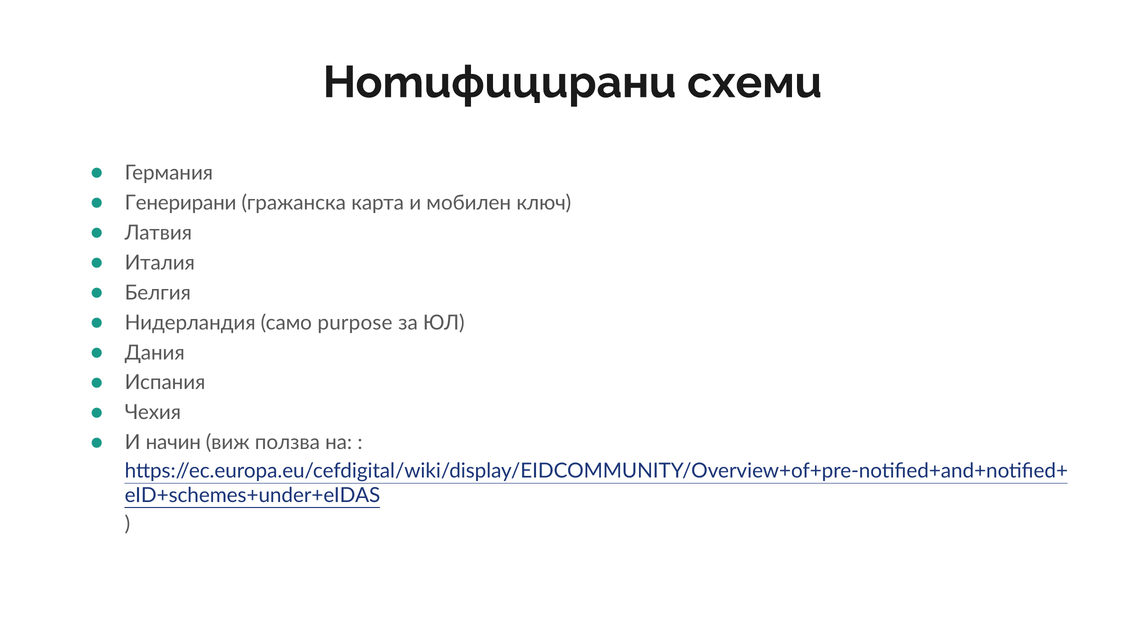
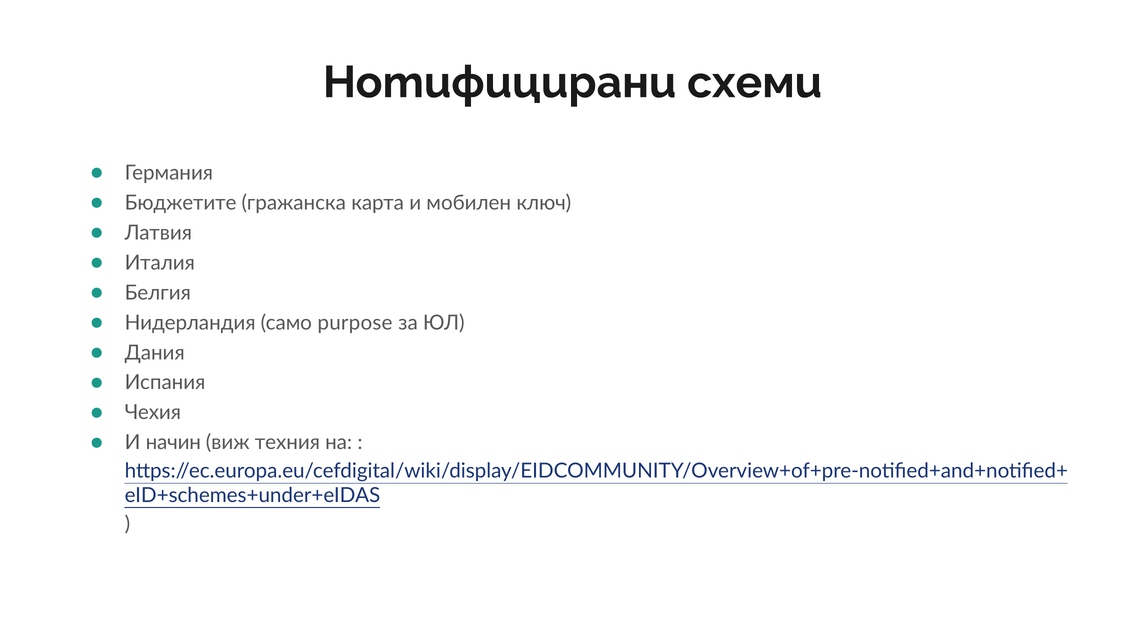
Генерирани: Генерирани -> Бюджетите (181, 203)
ползва: ползва -> техния (287, 443)
